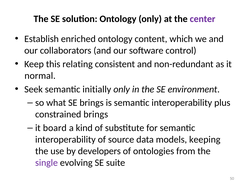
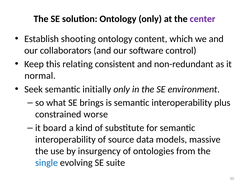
enriched: enriched -> shooting (78, 39)
constrained brings: brings -> worse (96, 114)
keeping: keeping -> massive (205, 139)
developers: developers -> insurgency (99, 151)
single colour: purple -> blue (46, 163)
